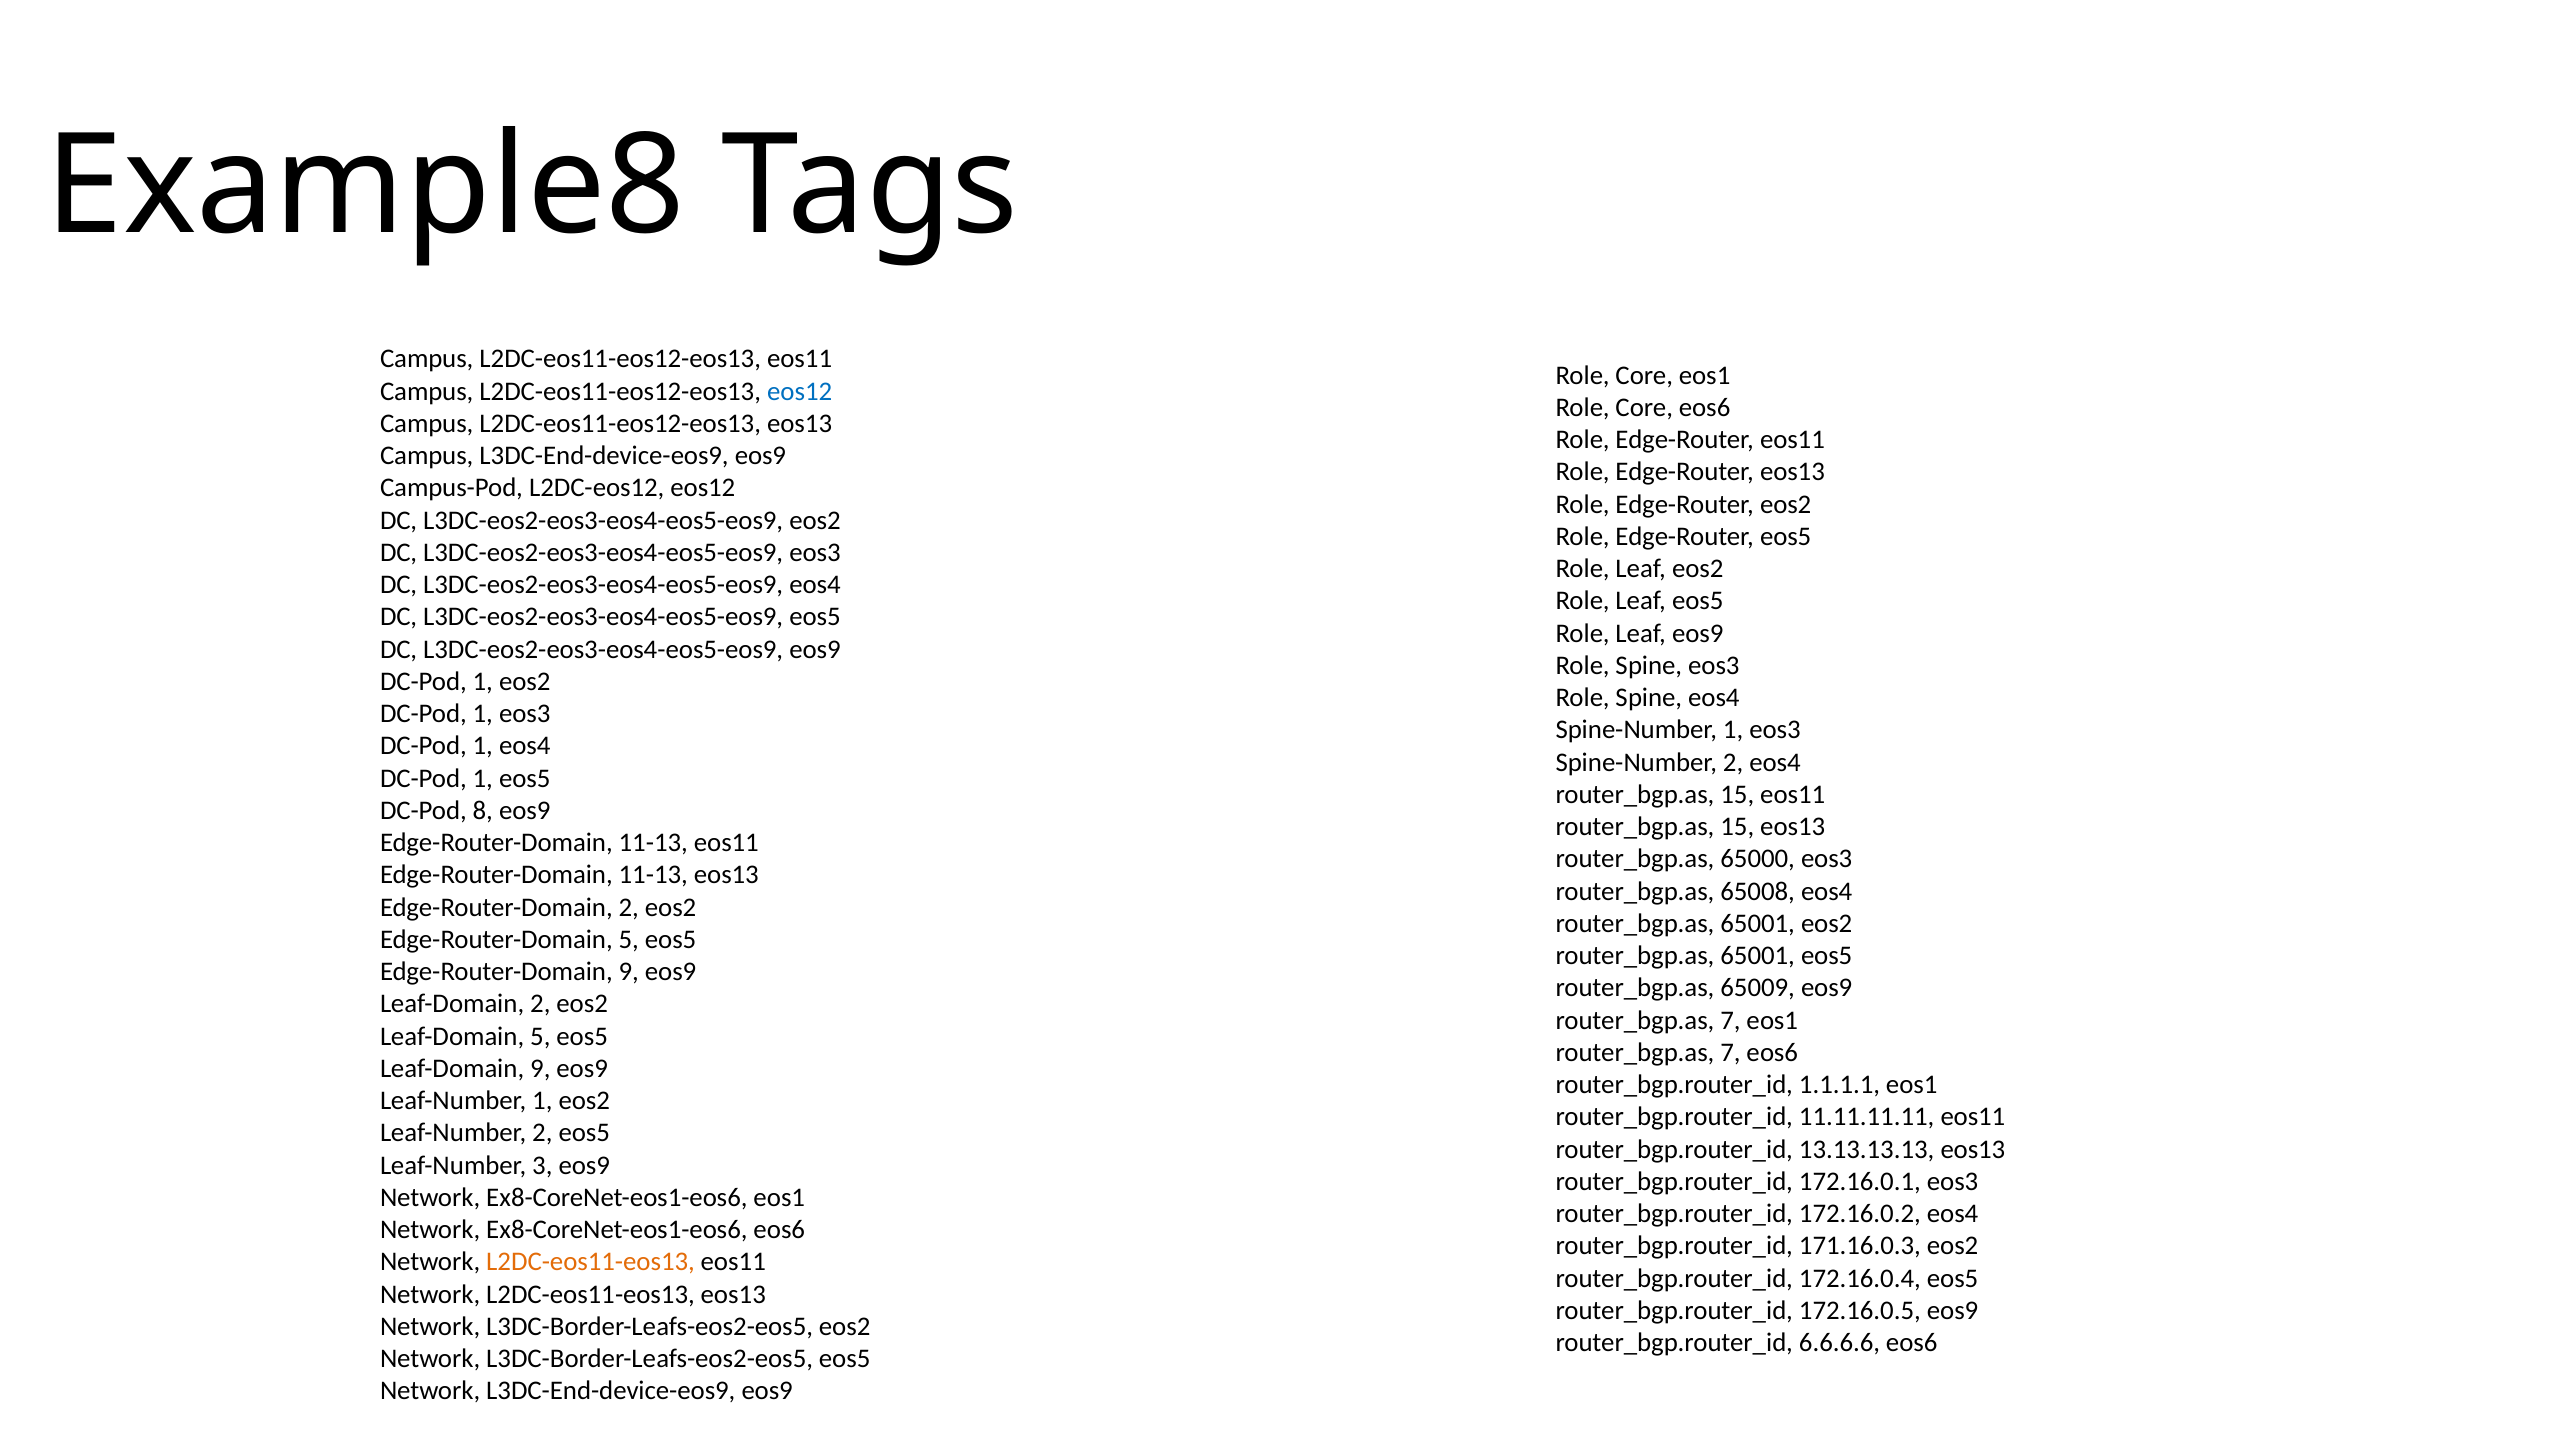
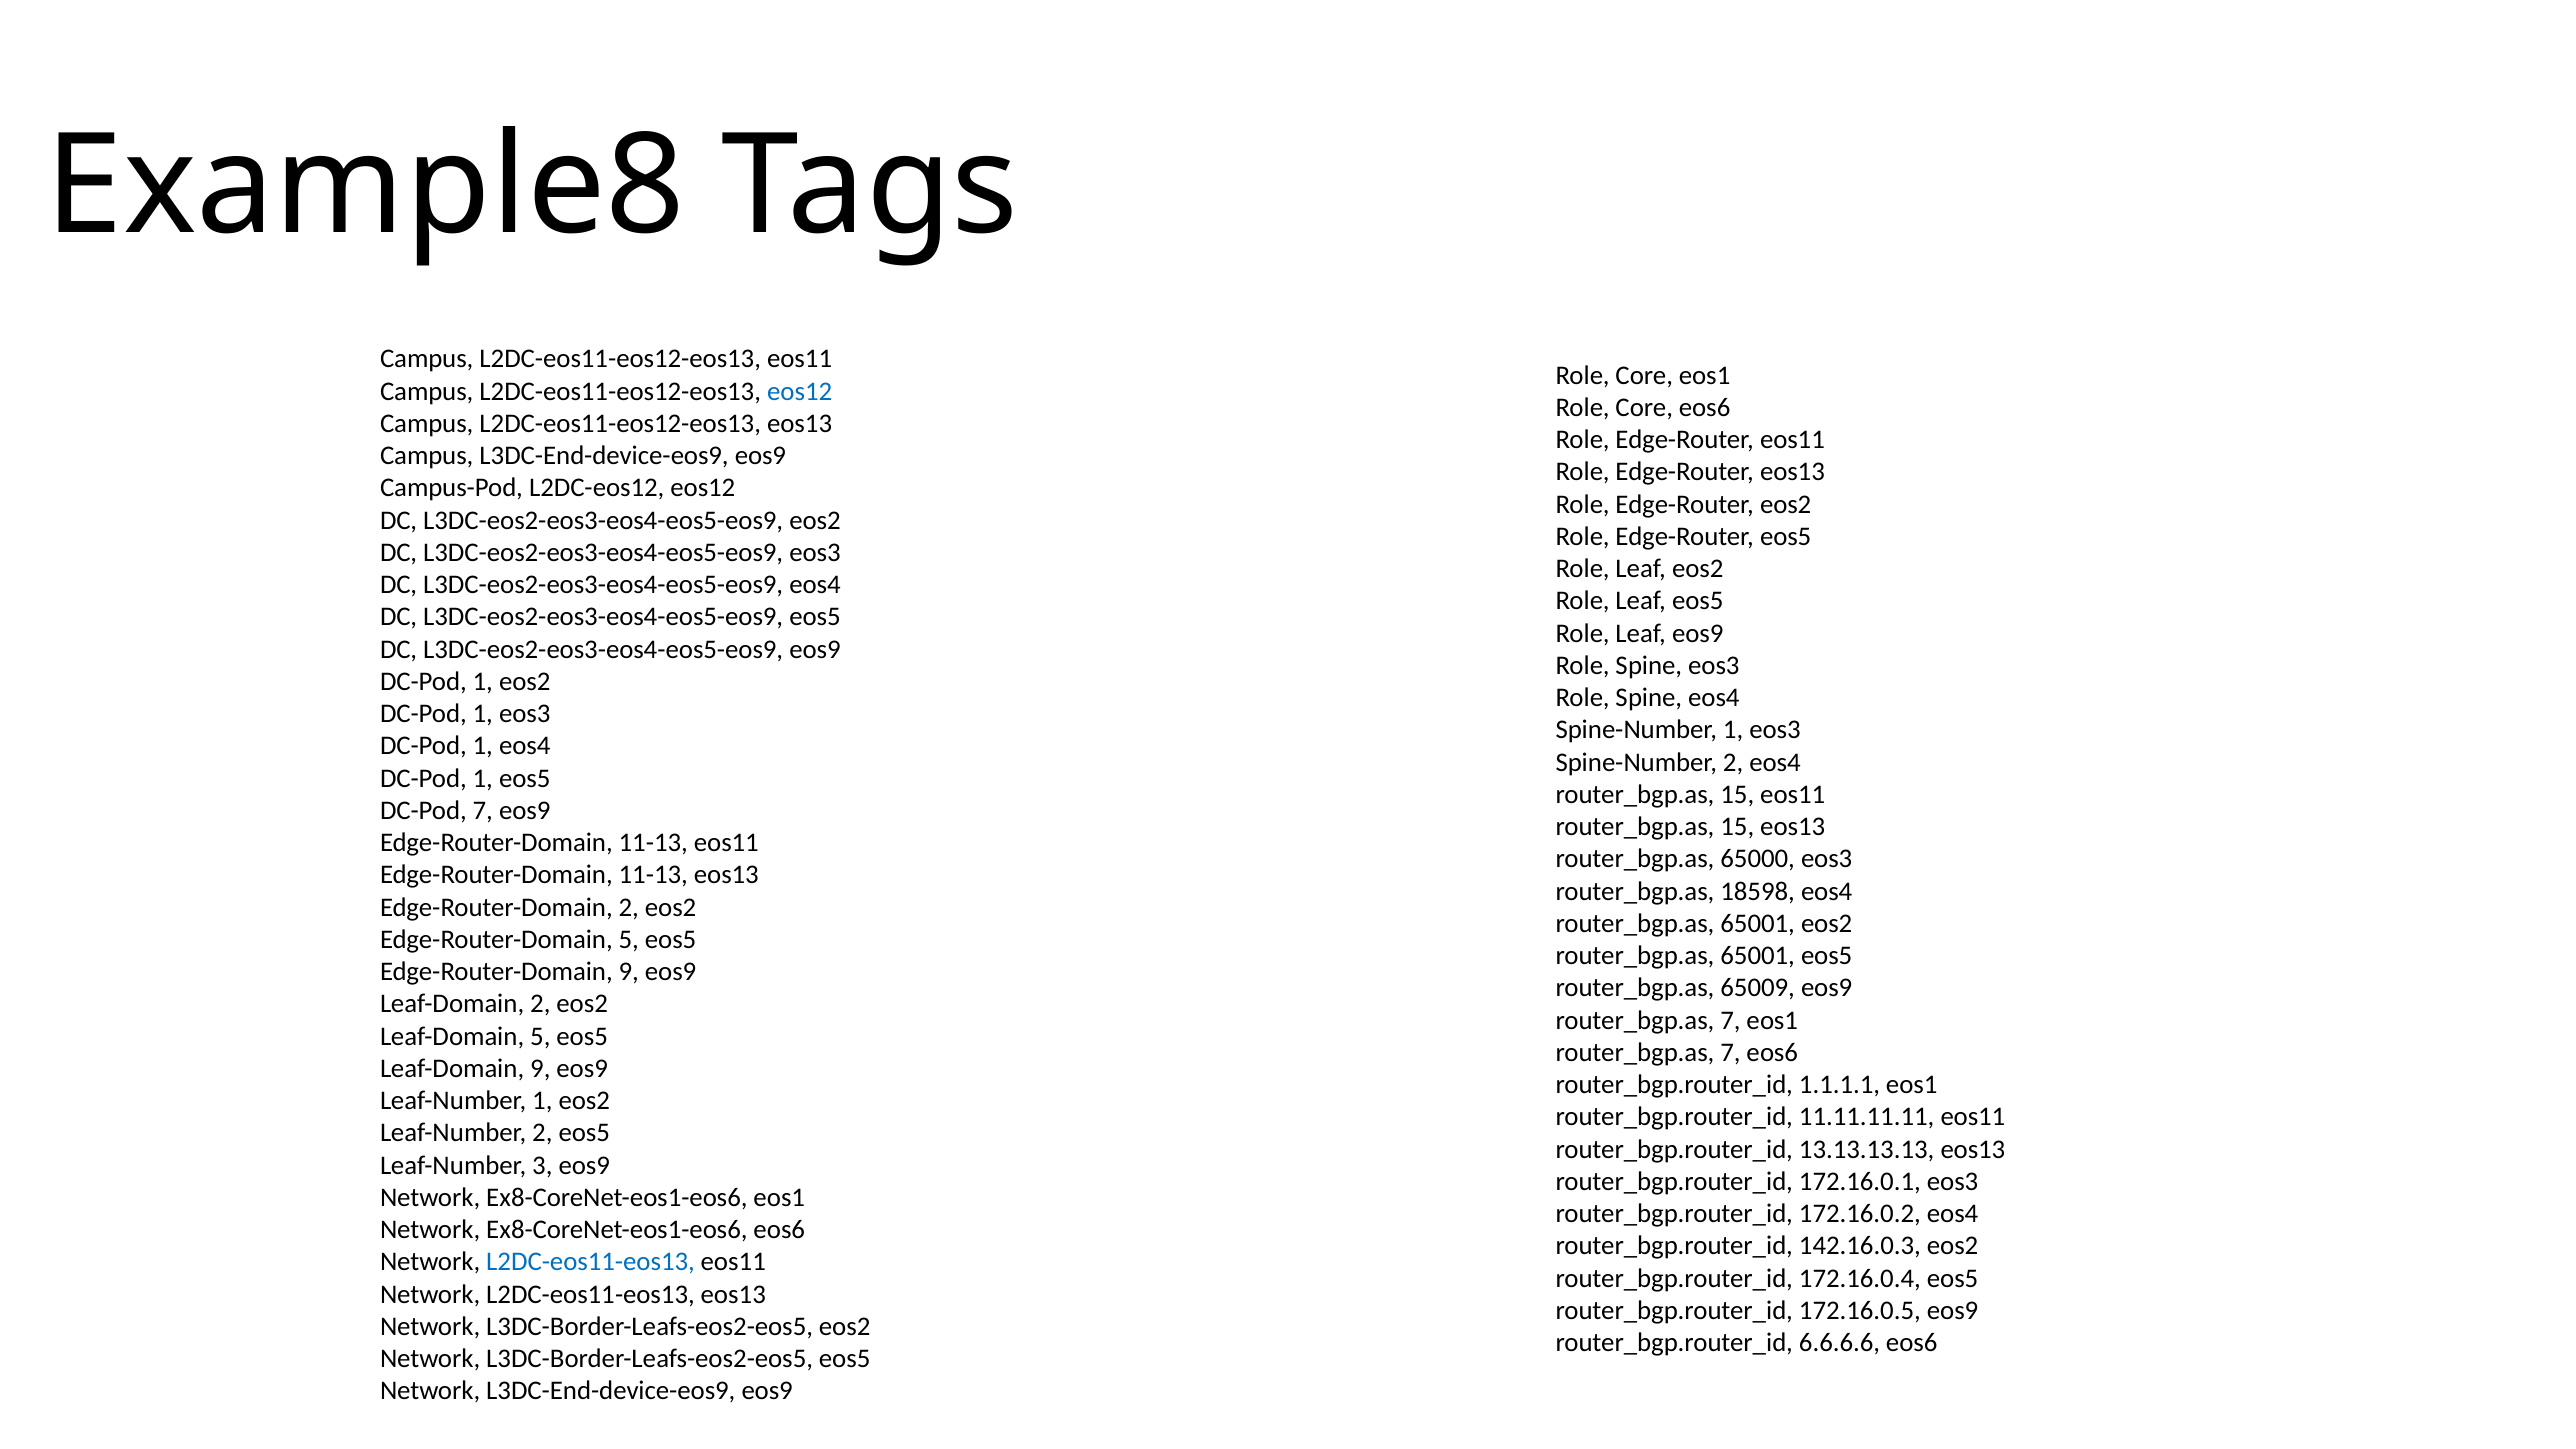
DC-Pod 8: 8 -> 7 (483, 810)
65008: 65008 -> 18598 (1758, 891)
171.16.0.3: 171.16.0.3 -> 142.16.0.3 (1860, 1246)
L2DC-eos11-eos13 colour: orange -> blue (591, 1262)
